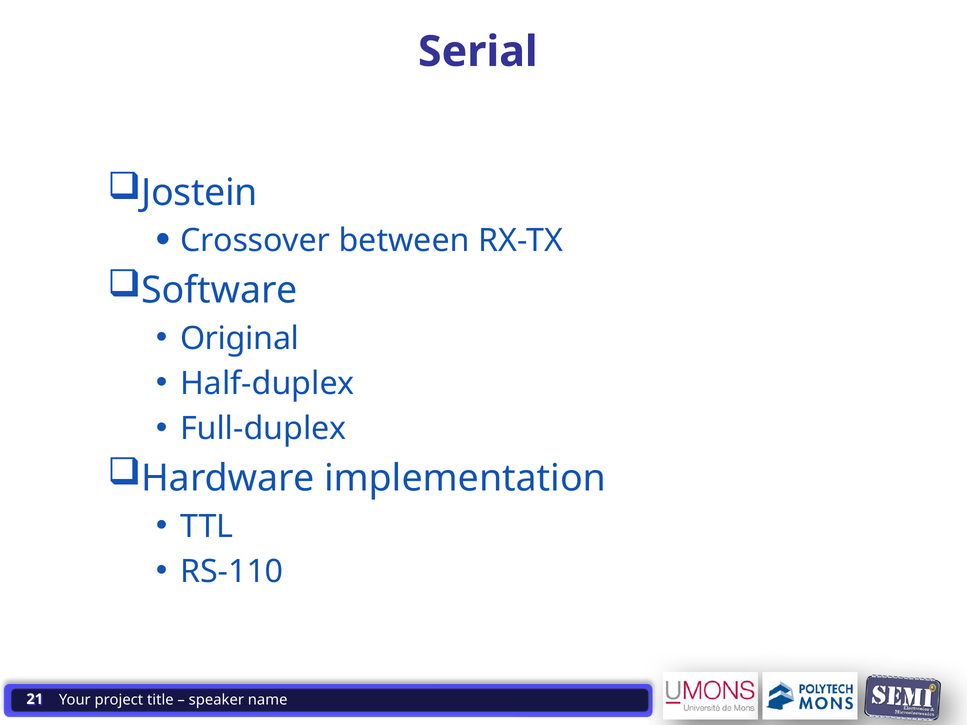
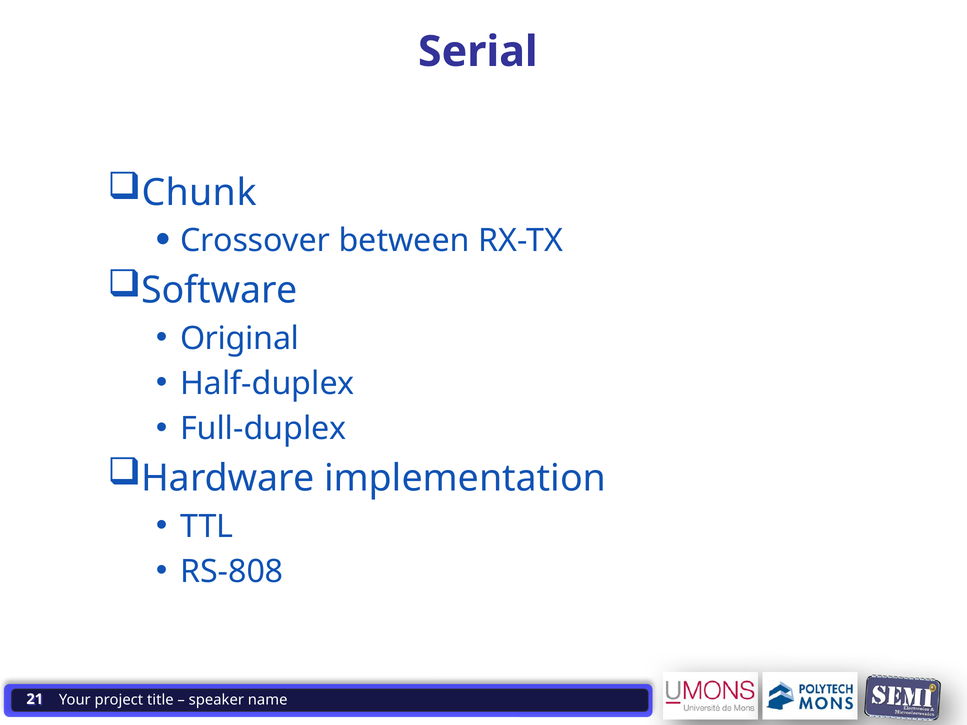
Jostein: Jostein -> Chunk (199, 193)
RS-110: RS-110 -> RS-808 (232, 572)
